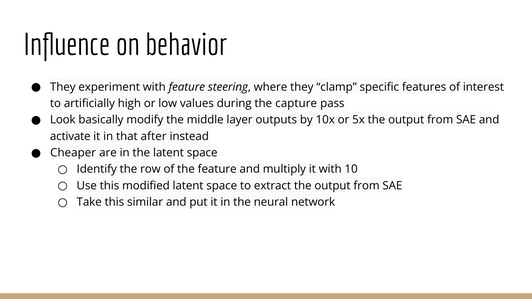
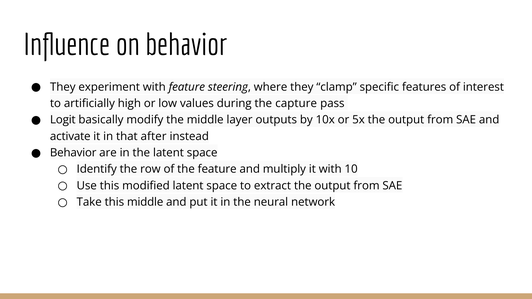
Look: Look -> Logit (63, 120)
Cheaper: Cheaper -> Behavior (73, 153)
this similar: similar -> middle (145, 202)
